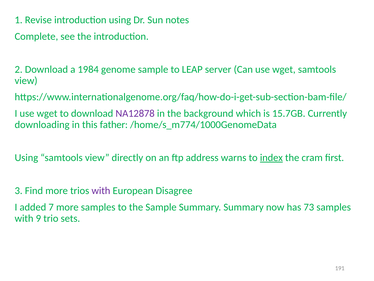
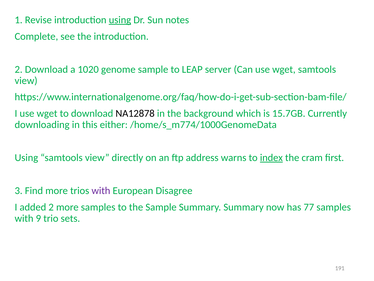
using underline: none -> present (120, 20)
1984: 1984 -> 1020 (88, 69)
NA12878 colour: purple -> black (135, 113)
father: father -> either (114, 125)
added 7: 7 -> 2 (51, 207)
73: 73 -> 77 (309, 207)
